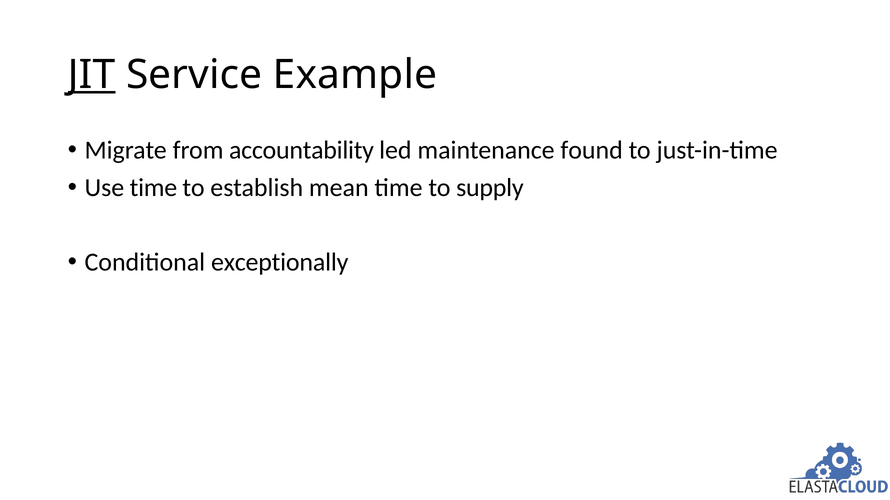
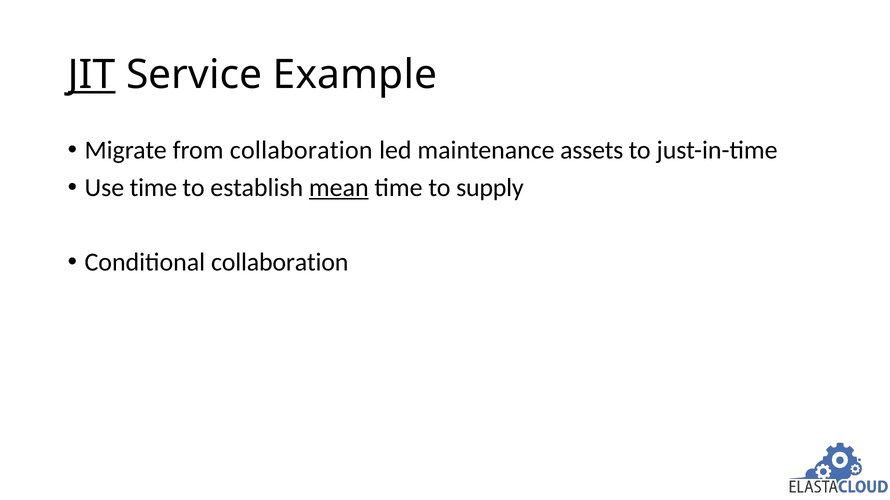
from accountability: accountability -> collaboration (301, 150)
found: found -> assets (592, 150)
mean underline: none -> present (339, 188)
Conditional exceptionally: exceptionally -> collaboration (280, 262)
